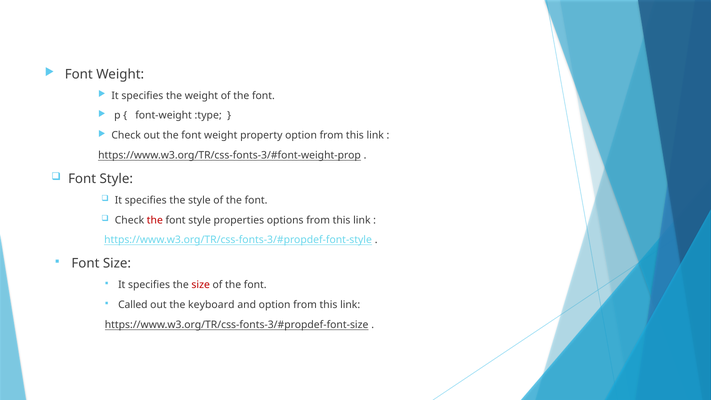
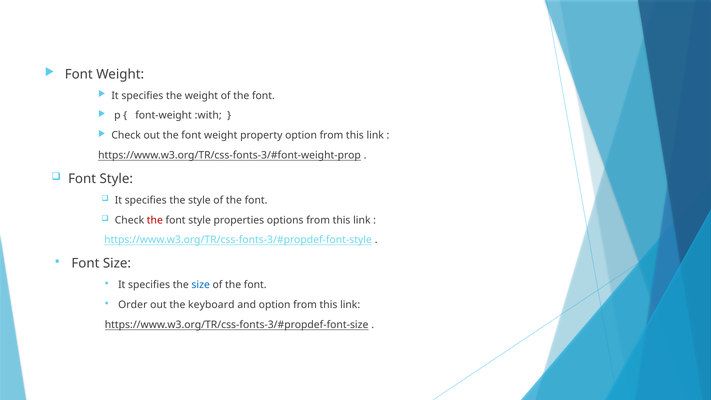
:type: :type -> :with (208, 116)
size colour: red -> blue (201, 285)
Called: Called -> Order (133, 305)
